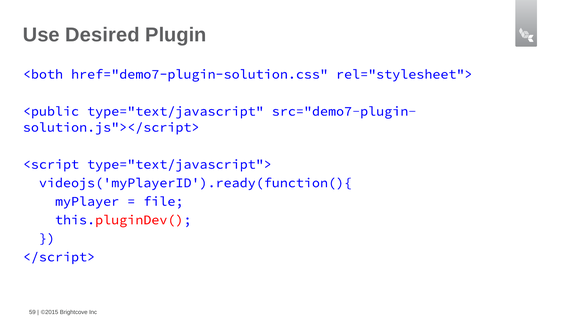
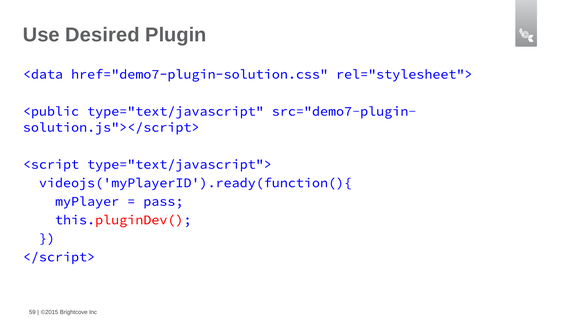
<both: <both -> <data (43, 74)
file: file -> pass (163, 202)
